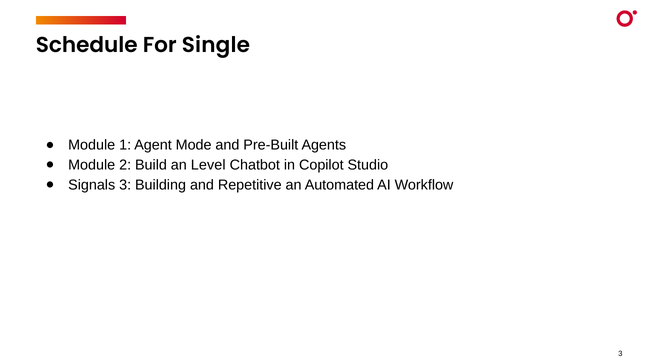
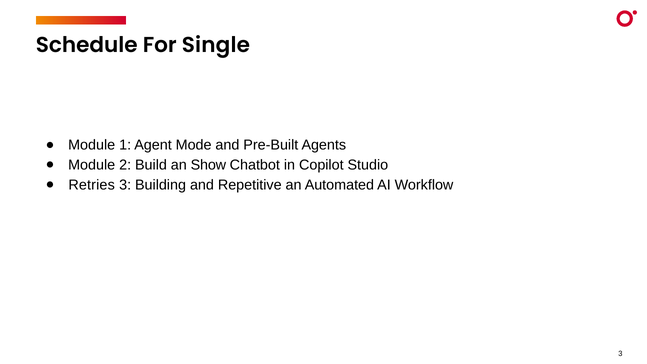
Level: Level -> Show (208, 165)
Signals: Signals -> Retries (92, 185)
